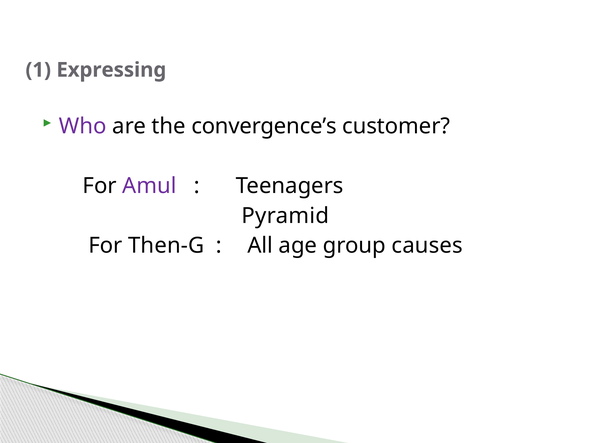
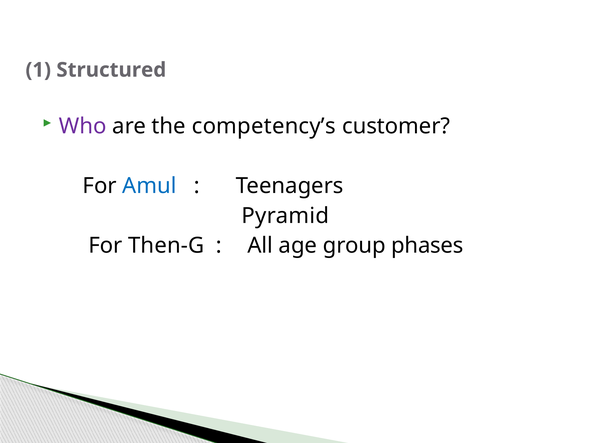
Expressing: Expressing -> Structured (111, 70)
convergence’s: convergence’s -> competency’s (264, 126)
Amul colour: purple -> blue (149, 186)
causes: causes -> phases (427, 245)
